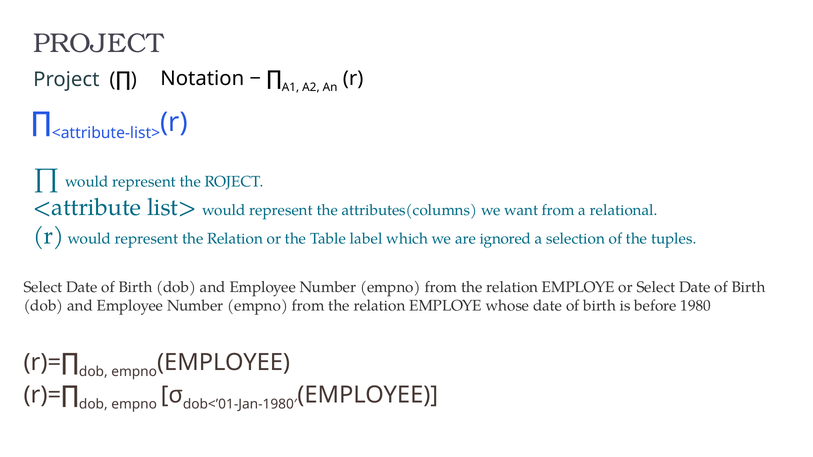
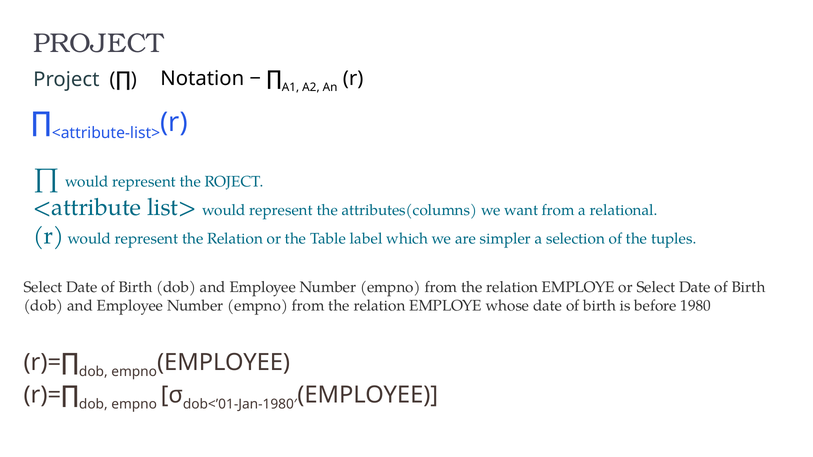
ignored: ignored -> simpler (505, 239)
